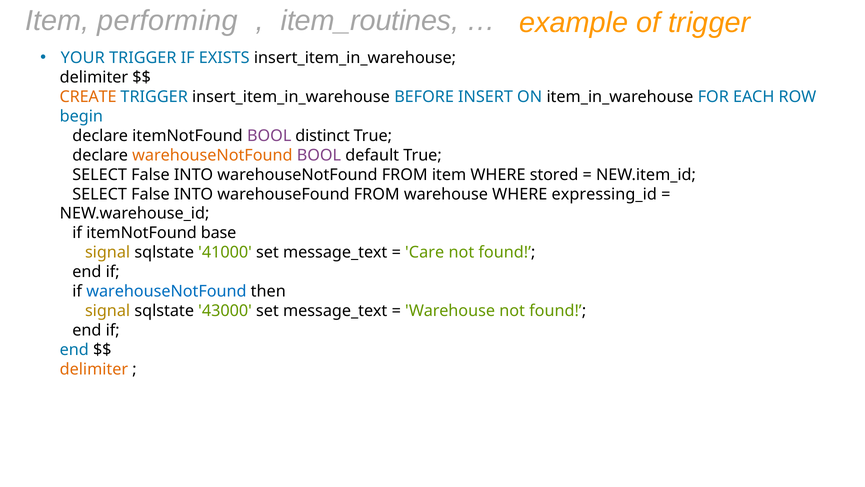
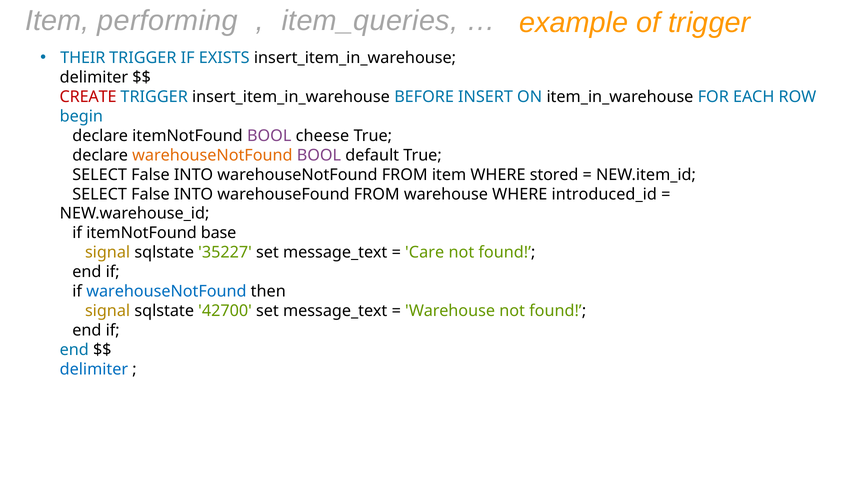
item_routines: item_routines -> item_queries (370, 21)
YOUR: YOUR -> THEIR (83, 58)
CREATE colour: orange -> red (88, 97)
distinct: distinct -> cheese (322, 136)
expressing_id: expressing_id -> introduced_id (604, 194)
41000: 41000 -> 35227 (225, 252)
43000: 43000 -> 42700 (225, 311)
delimiter colour: orange -> blue (94, 369)
